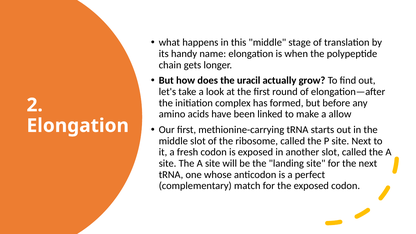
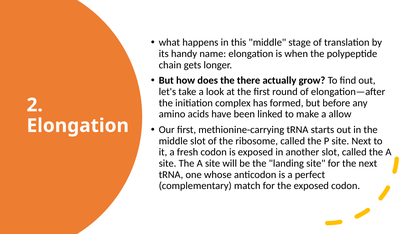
uracil: uracil -> there (249, 81)
